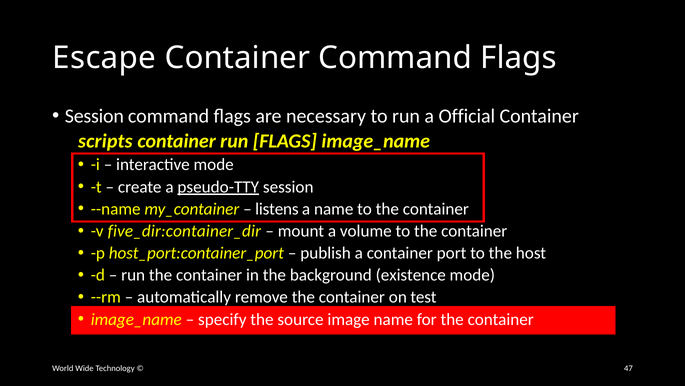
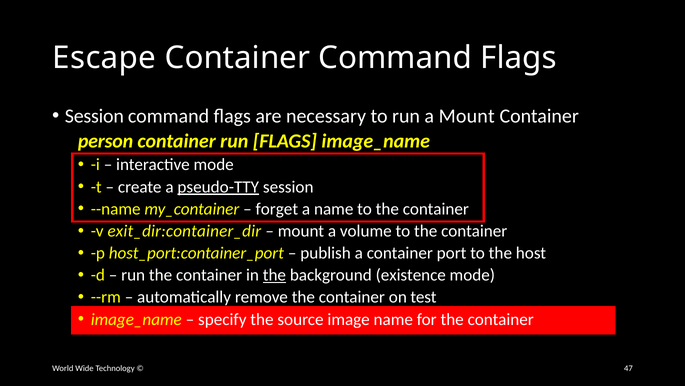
a Official: Official -> Mount (467, 116)
scripts: scripts -> person (106, 141)
listens: listens -> forget (277, 209)
five_dir:container_dir: five_dir:container_dir -> exit_dir:container_dir (184, 231)
the underline: none -> present (274, 275)
